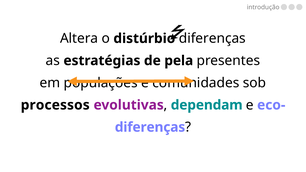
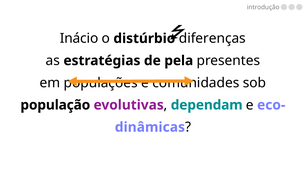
Altera: Altera -> Inácio (79, 38)
processos: processos -> população (55, 105)
diferenças: diferenças -> dinâmicas (150, 127)
